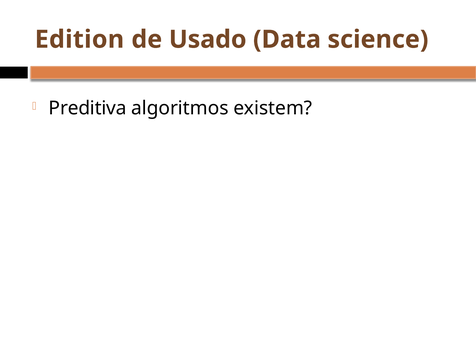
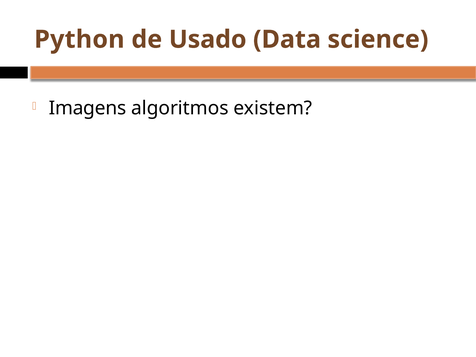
Edition: Edition -> Python (79, 39)
Preditiva: Preditiva -> Imagens (88, 108)
